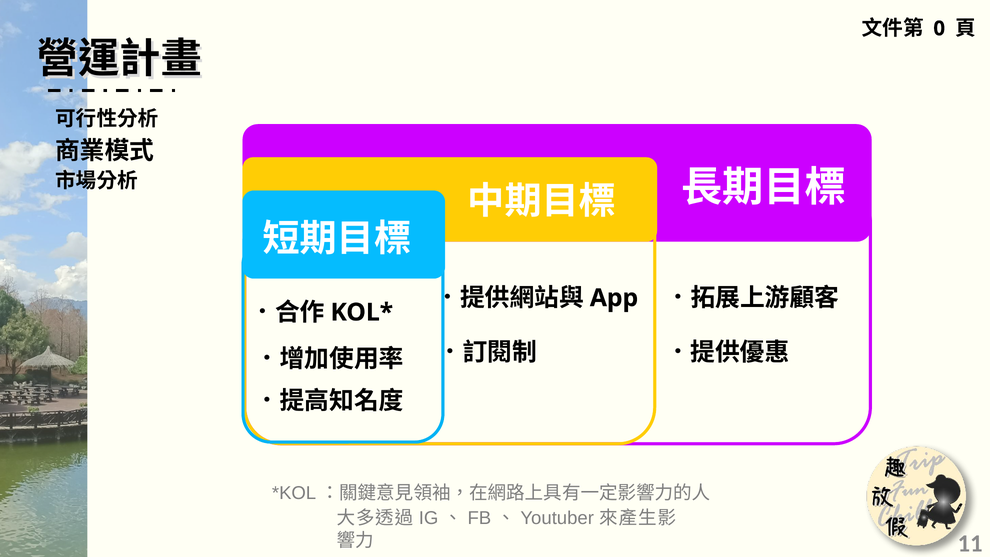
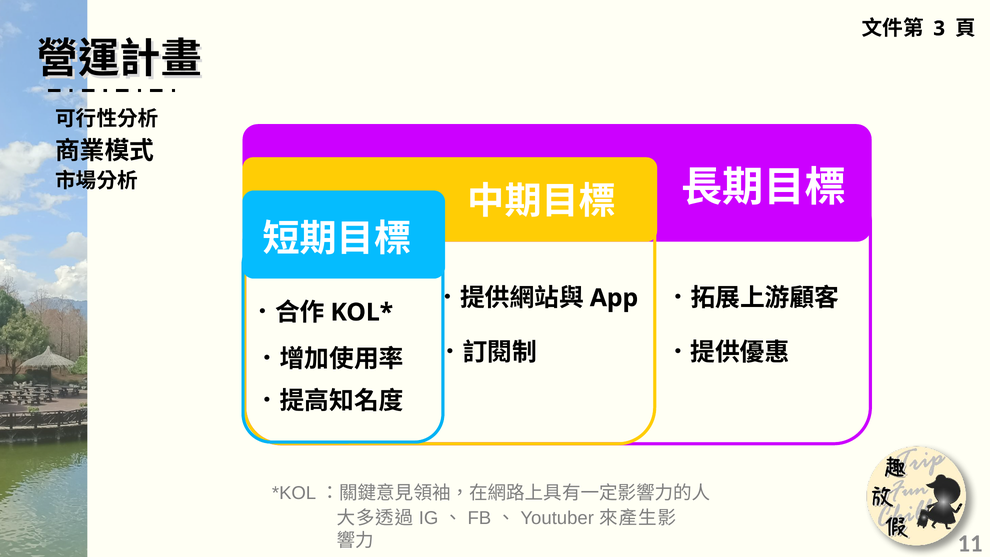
0: 0 -> 3 (939, 29)
